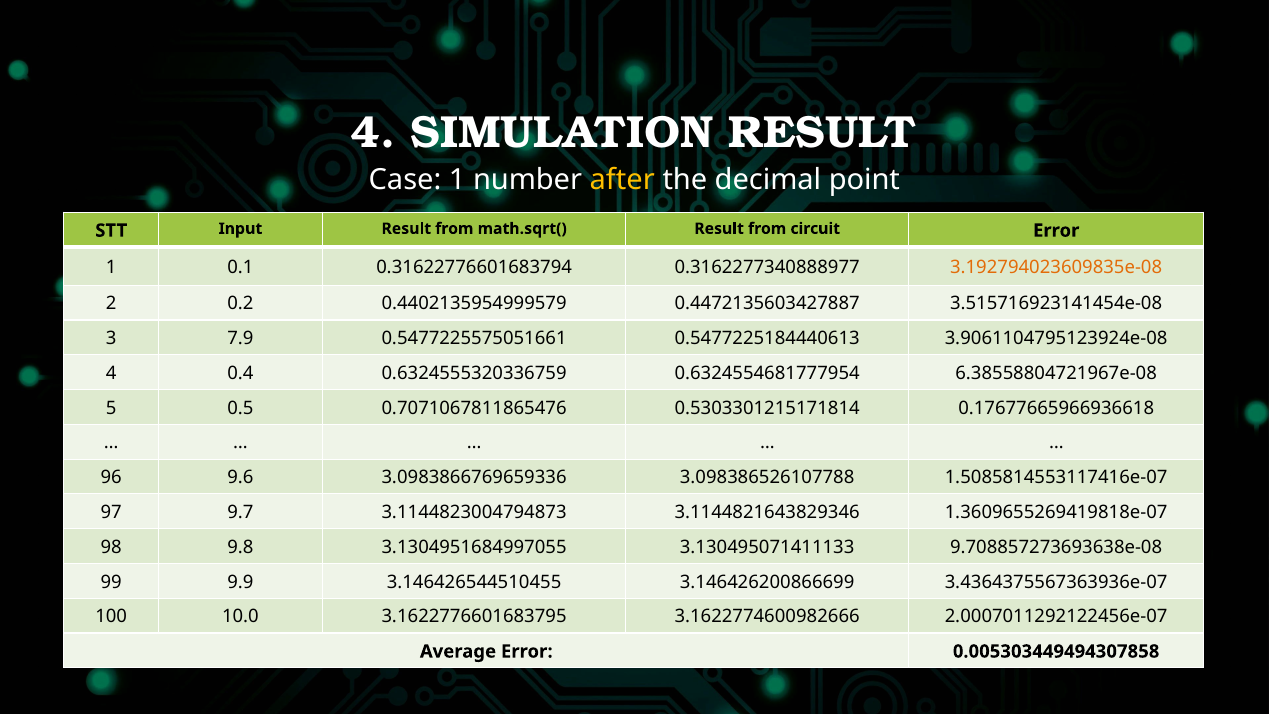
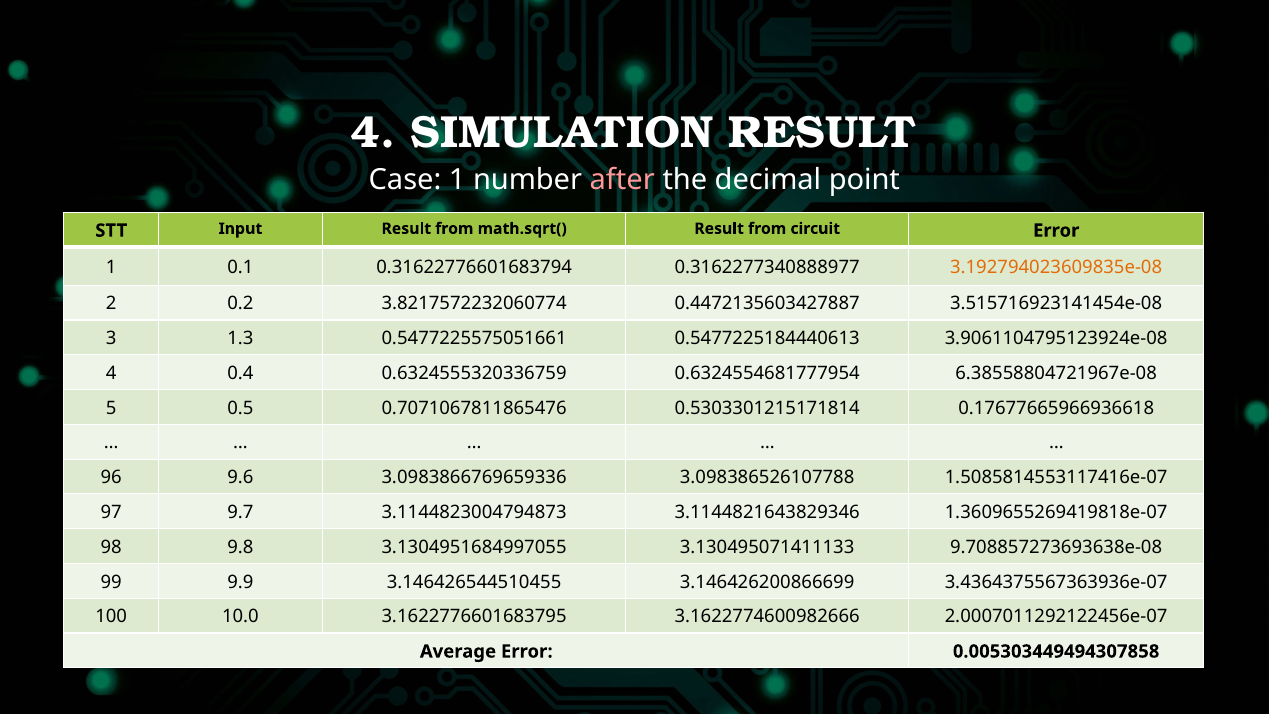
after colour: yellow -> pink (622, 179)
0.4402135954999579: 0.4402135954999579 -> 3.8217572232060774 (474, 304)
7.9: 7.9 -> 1.3 (240, 338)
